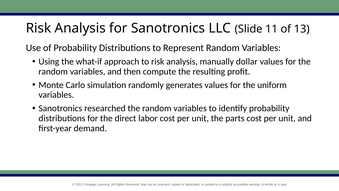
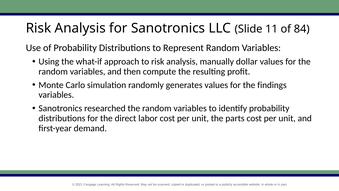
13: 13 -> 84 (302, 29)
uniform: uniform -> findings (272, 85)
